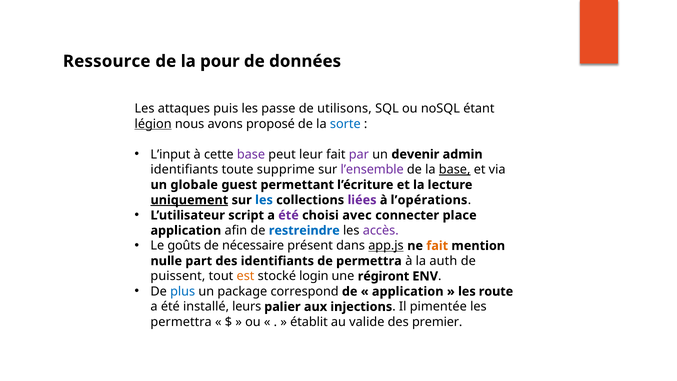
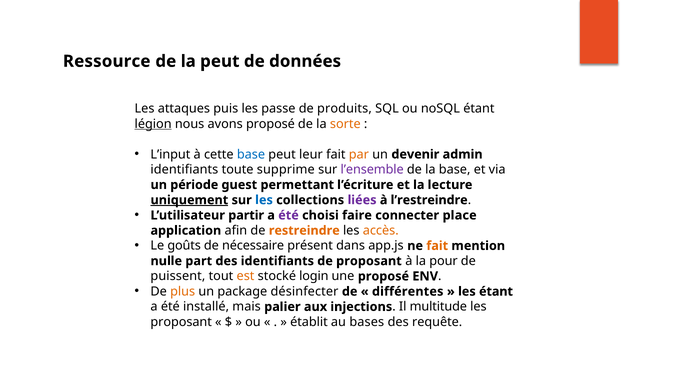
la pour: pour -> peut (220, 61)
utilisons: utilisons -> produits (344, 109)
sorte colour: blue -> orange (345, 124)
base colour: purple -> blue (251, 154)
par colour: purple -> orange (359, 154)
base underline: present -> none (455, 169)
globale: globale -> période (194, 185)
l’opérations: l’opérations -> l’restreindre (429, 200)
script: script -> partir (246, 215)
avec: avec -> faire (357, 215)
restreindre colour: blue -> orange (304, 230)
accès colour: purple -> orange (381, 230)
app.js underline: present -> none (386, 246)
de permettra: permettra -> proposant (369, 261)
auth: auth -> pour (443, 261)
une régiront: régiront -> proposé (383, 276)
plus colour: blue -> orange (183, 291)
correspond: correspond -> désinfecter (304, 291)
application: application -> différentes (408, 291)
les route: route -> étant (496, 291)
leurs: leurs -> mais (247, 307)
pimentée: pimentée -> multitude (438, 307)
permettra: permettra -> proposant (181, 322)
valide: valide -> bases (367, 322)
premier: premier -> requête (437, 322)
